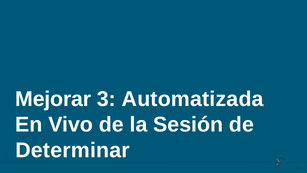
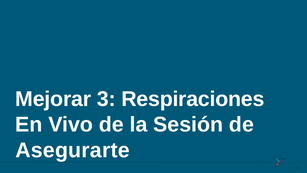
Automatizada: Automatizada -> Respiraciones (193, 99)
Determinar: Determinar -> Asegurarte (72, 150)
